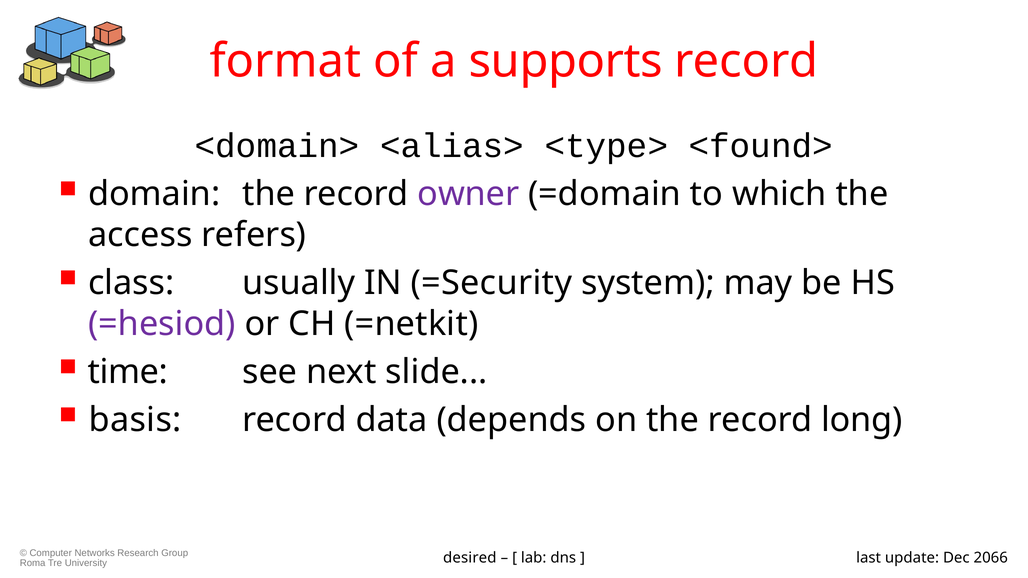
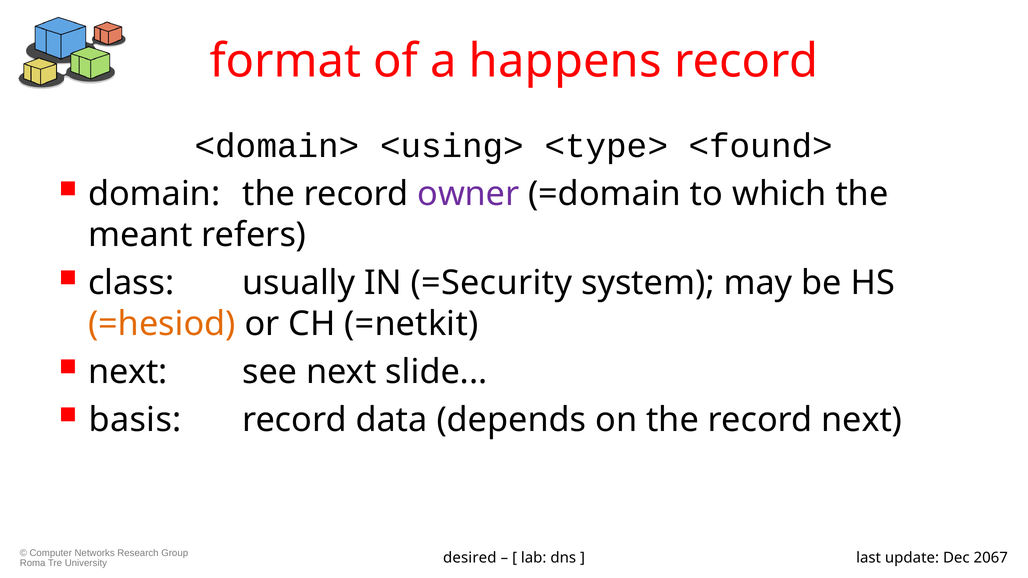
supports: supports -> happens (565, 61)
<alias>: <alias> -> <using> (452, 146)
access: access -> meant (140, 235)
=hesiod colour: purple -> orange (162, 324)
time: time -> next (128, 372)
record long: long -> next (862, 420)
2066: 2066 -> 2067 (991, 558)
